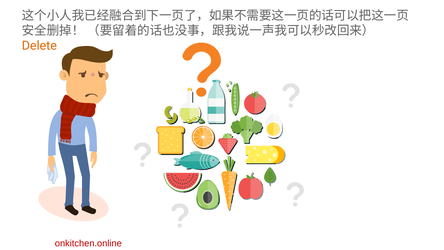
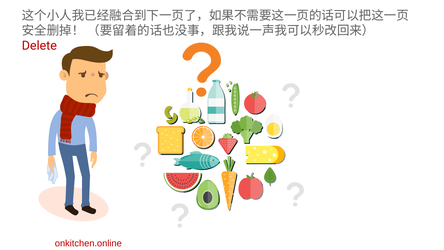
Delete colour: orange -> red (39, 46)
